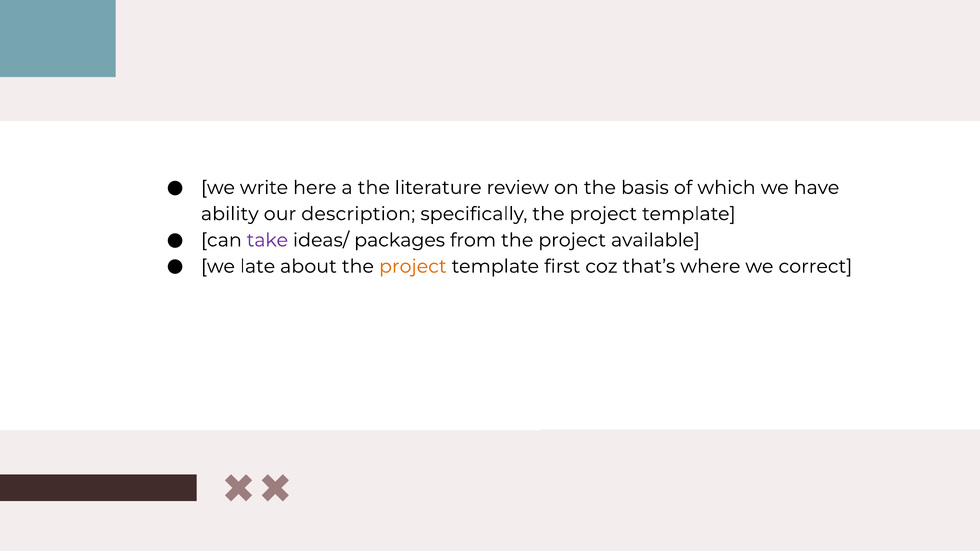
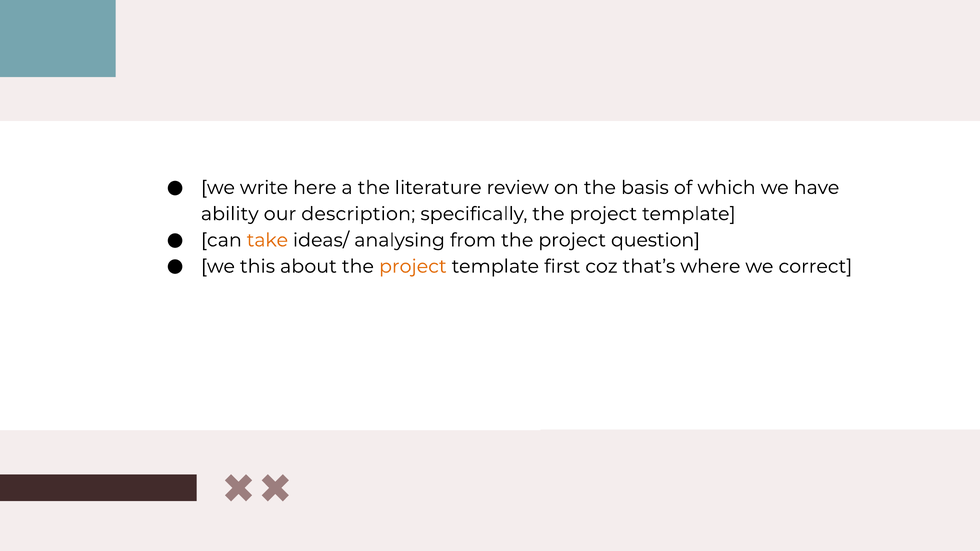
take colour: purple -> orange (267, 240)
packages: packages -> analysing (400, 240)
available: available -> question (656, 240)
late: late -> this (257, 267)
